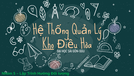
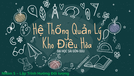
Kho underline: present -> none (48, 44)
